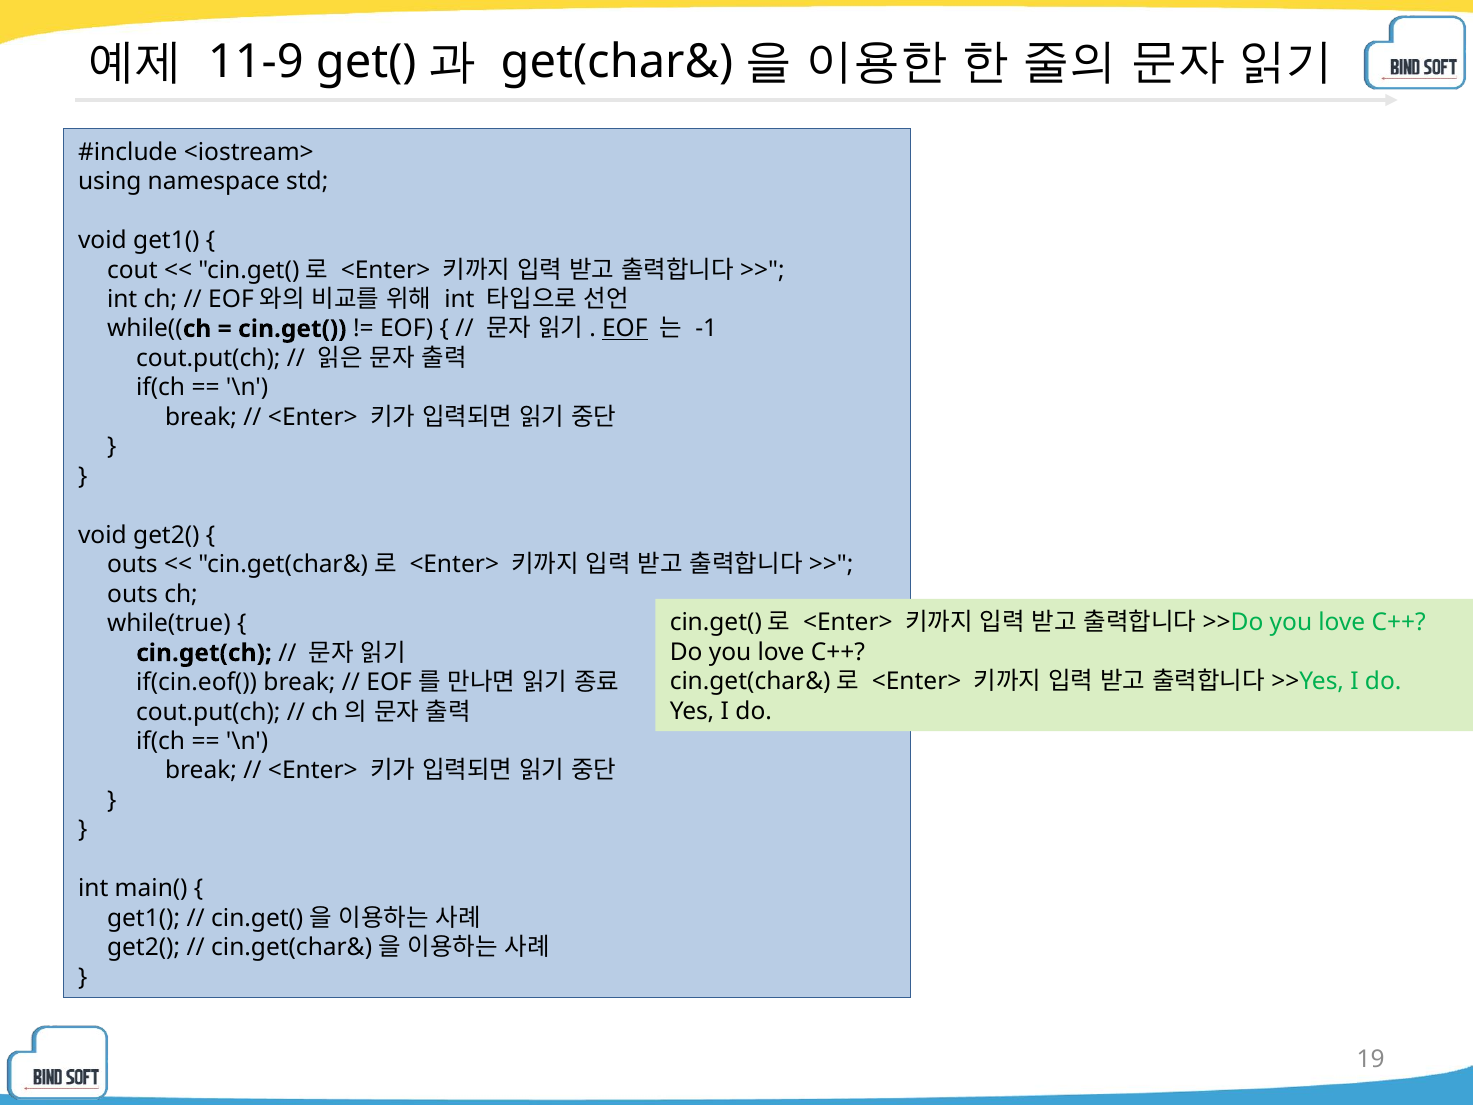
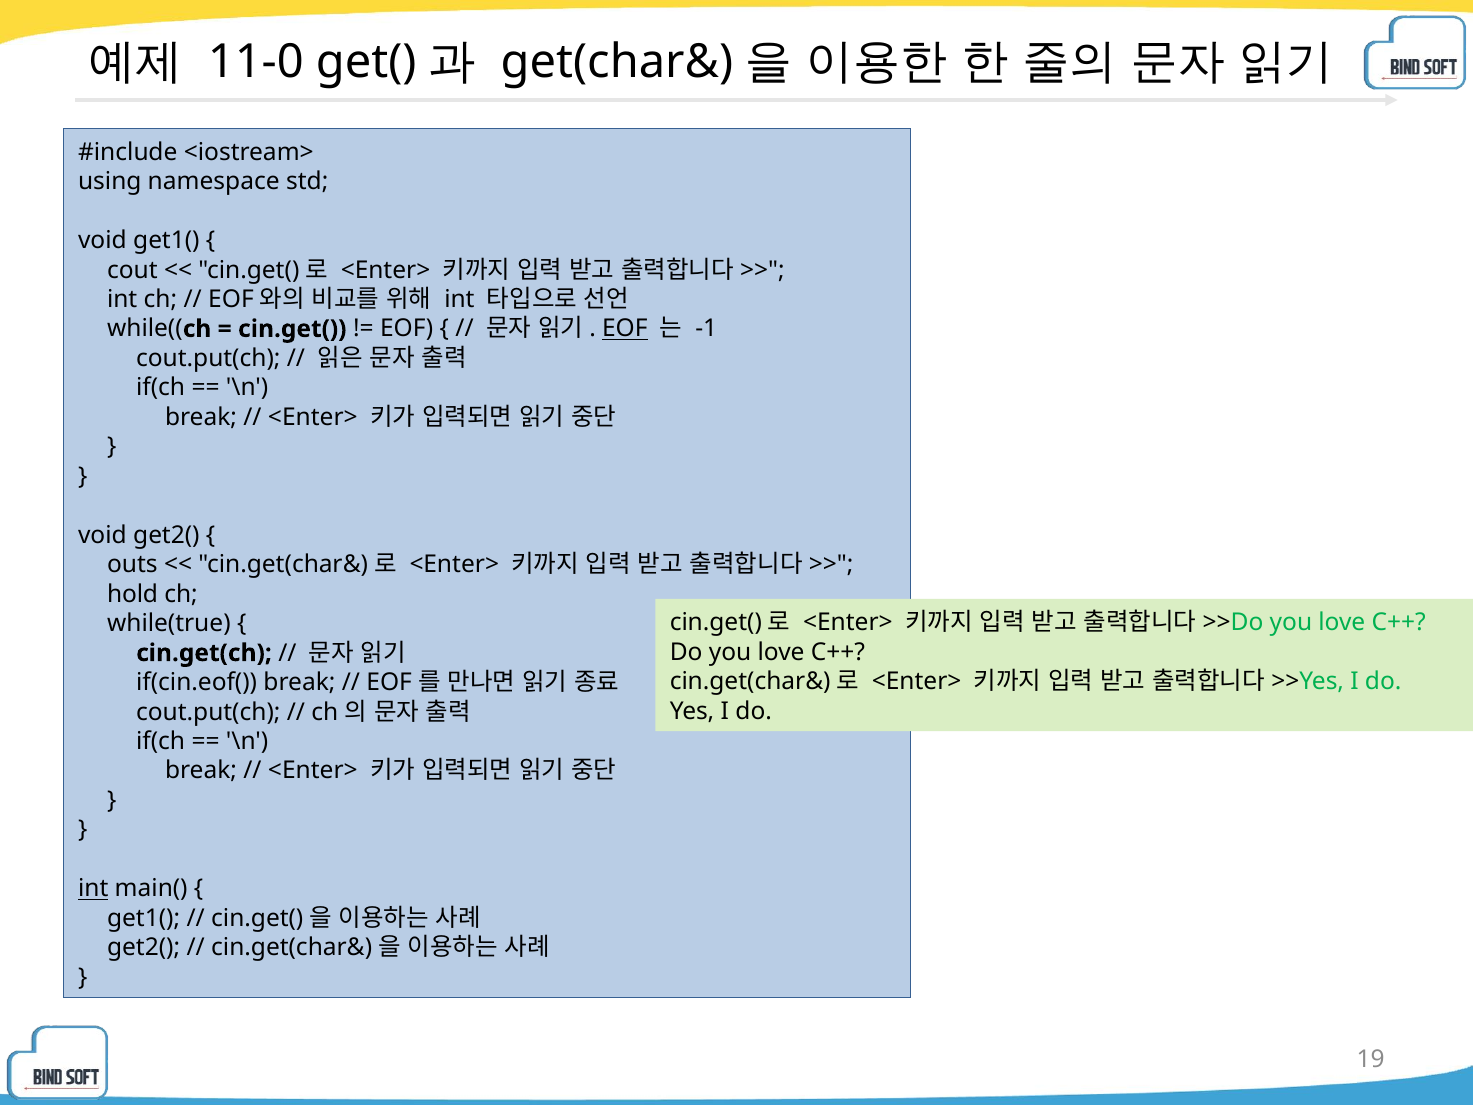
11-9: 11-9 -> 11-0 (256, 62)
outs: outs -> hold (133, 594)
int underline: none -> present (93, 889)
